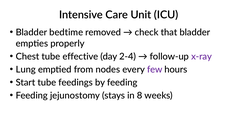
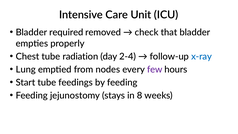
bedtime: bedtime -> required (66, 32)
effective: effective -> radiation (80, 56)
x-ray colour: purple -> blue (202, 56)
